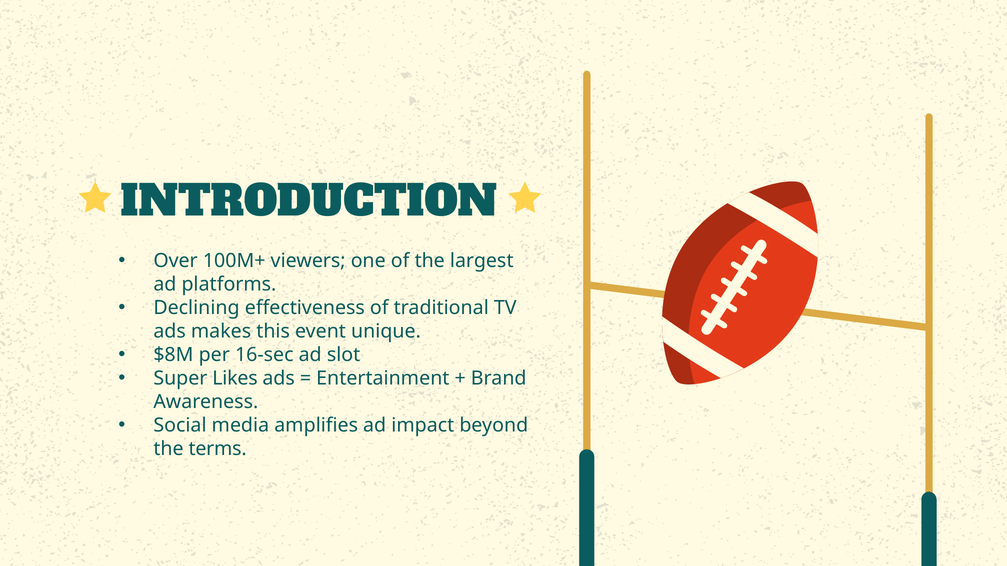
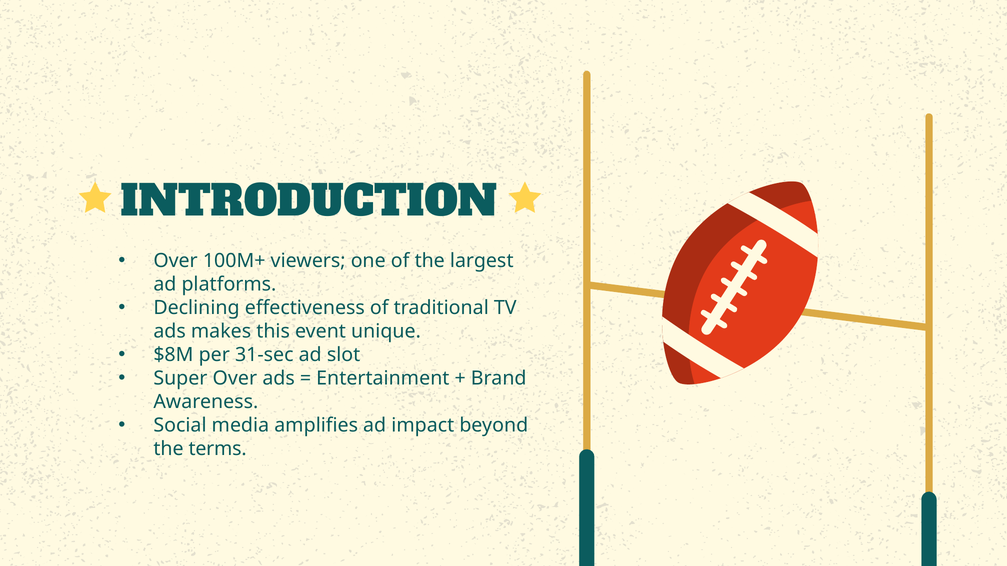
16-sec: 16-sec -> 31-sec (264, 355)
Super Likes: Likes -> Over (235, 379)
